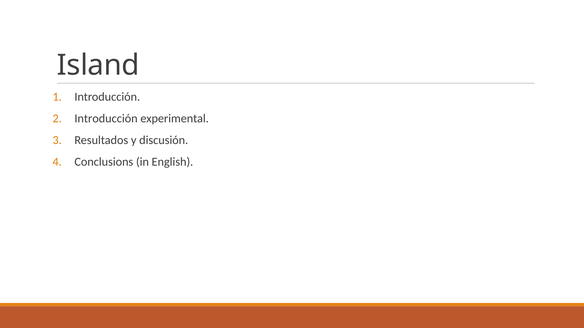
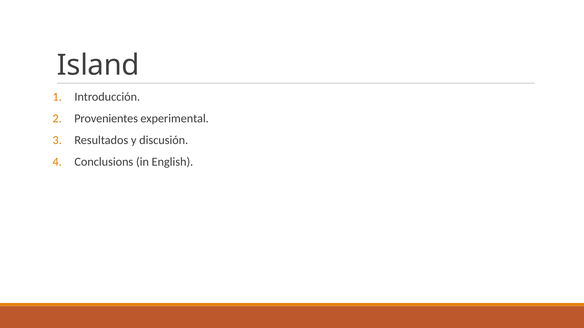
Introducción: Introducción -> Provenientes (106, 119)
